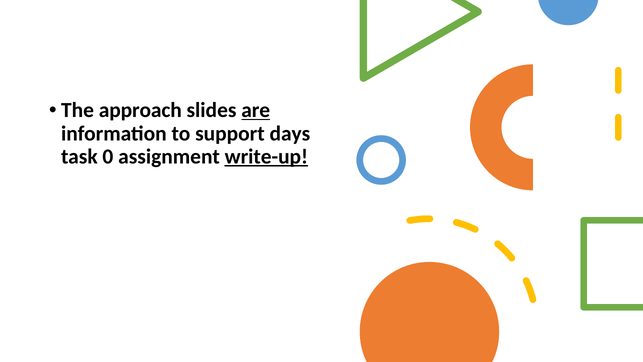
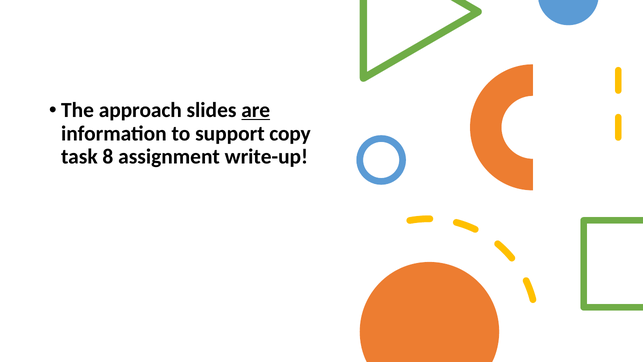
days: days -> copy (290, 133)
0: 0 -> 8 (108, 156)
write-up underline: present -> none (266, 156)
